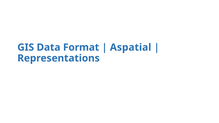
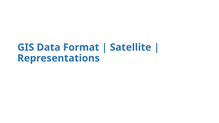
Aspatial: Aspatial -> Satellite (131, 47)
